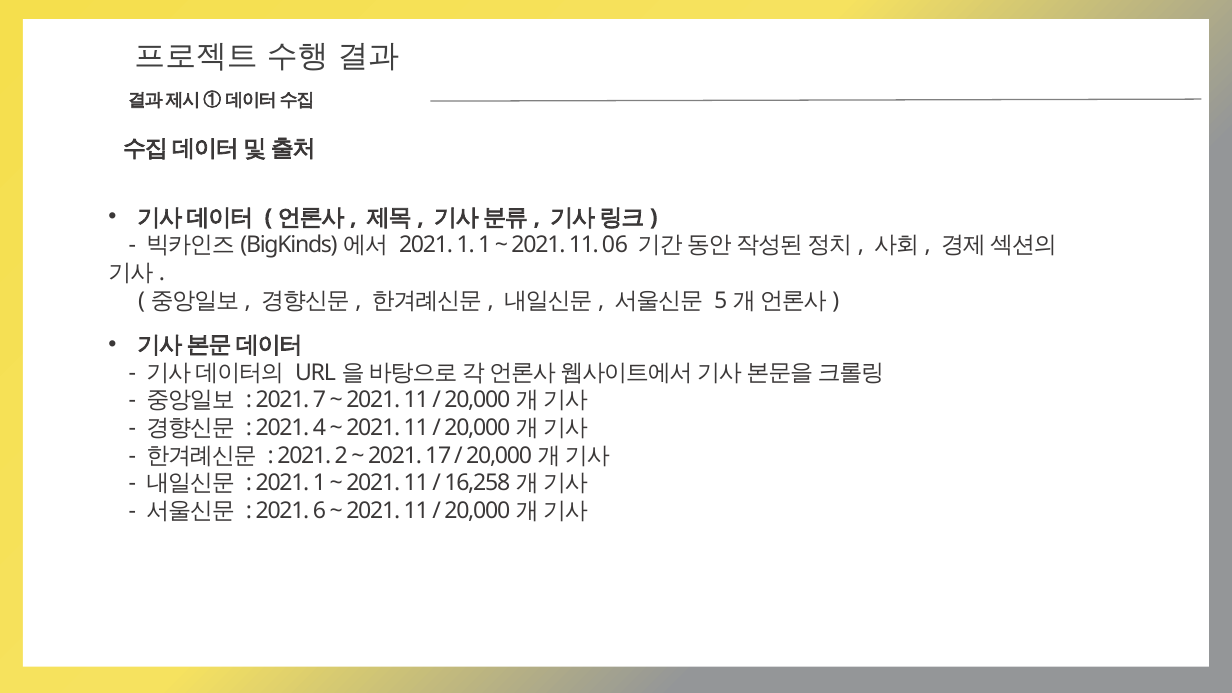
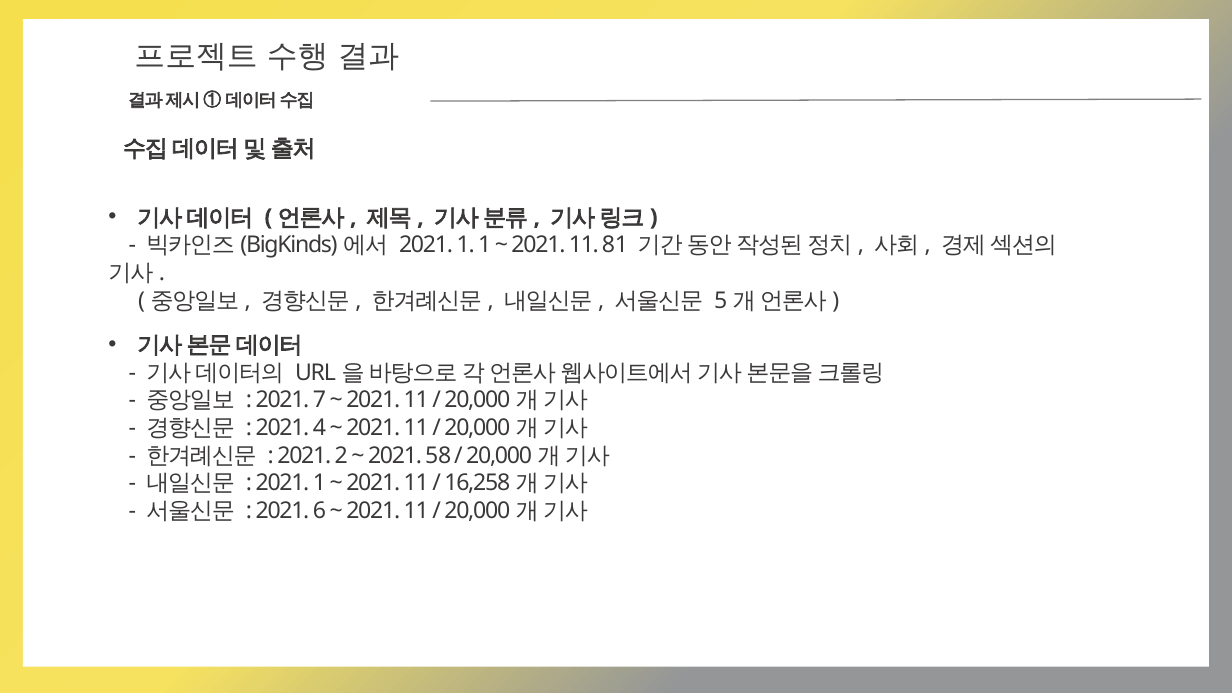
06: 06 -> 81 (615, 245)
17: 17 -> 58 (438, 456)
